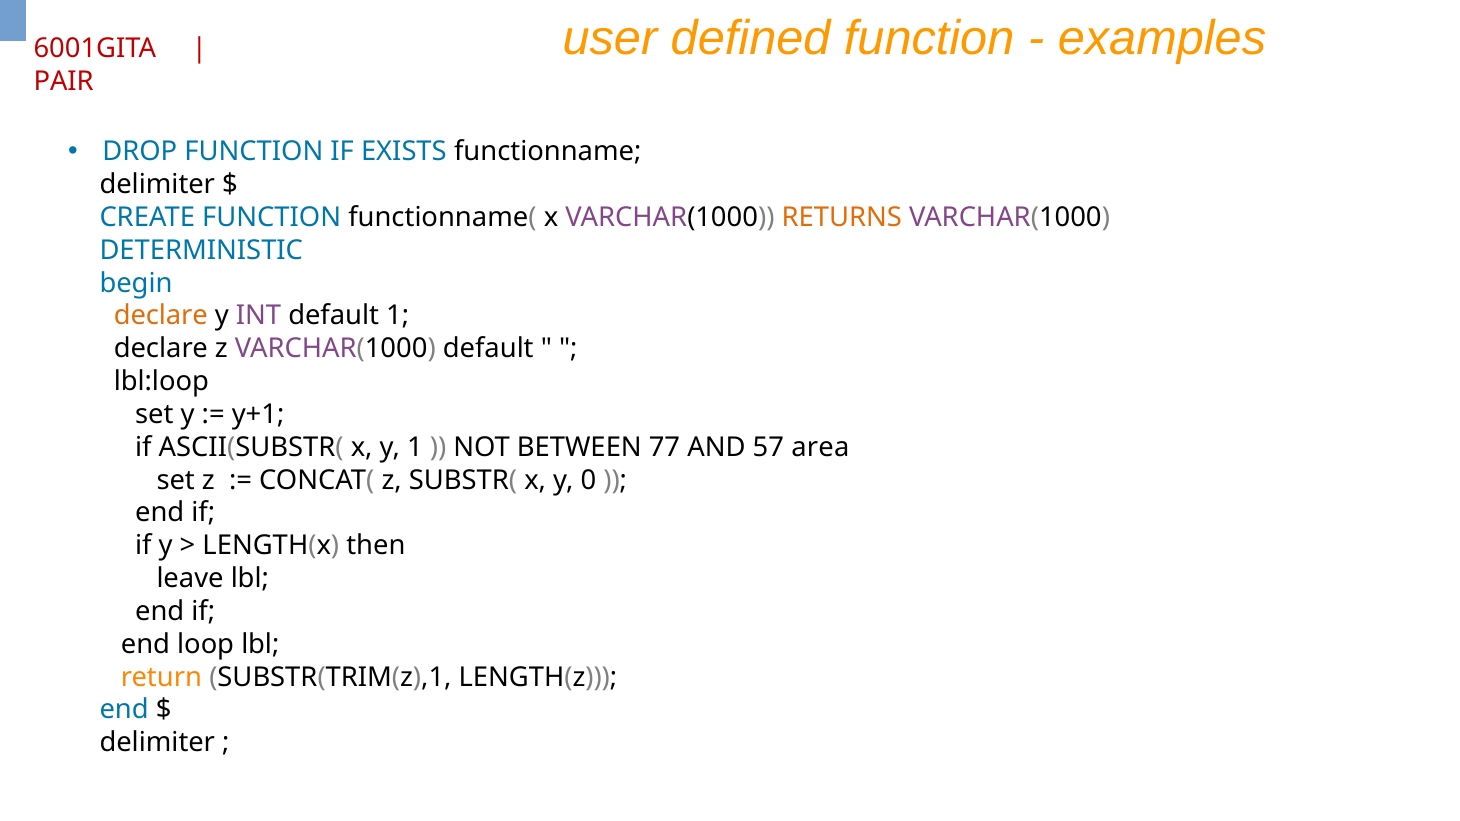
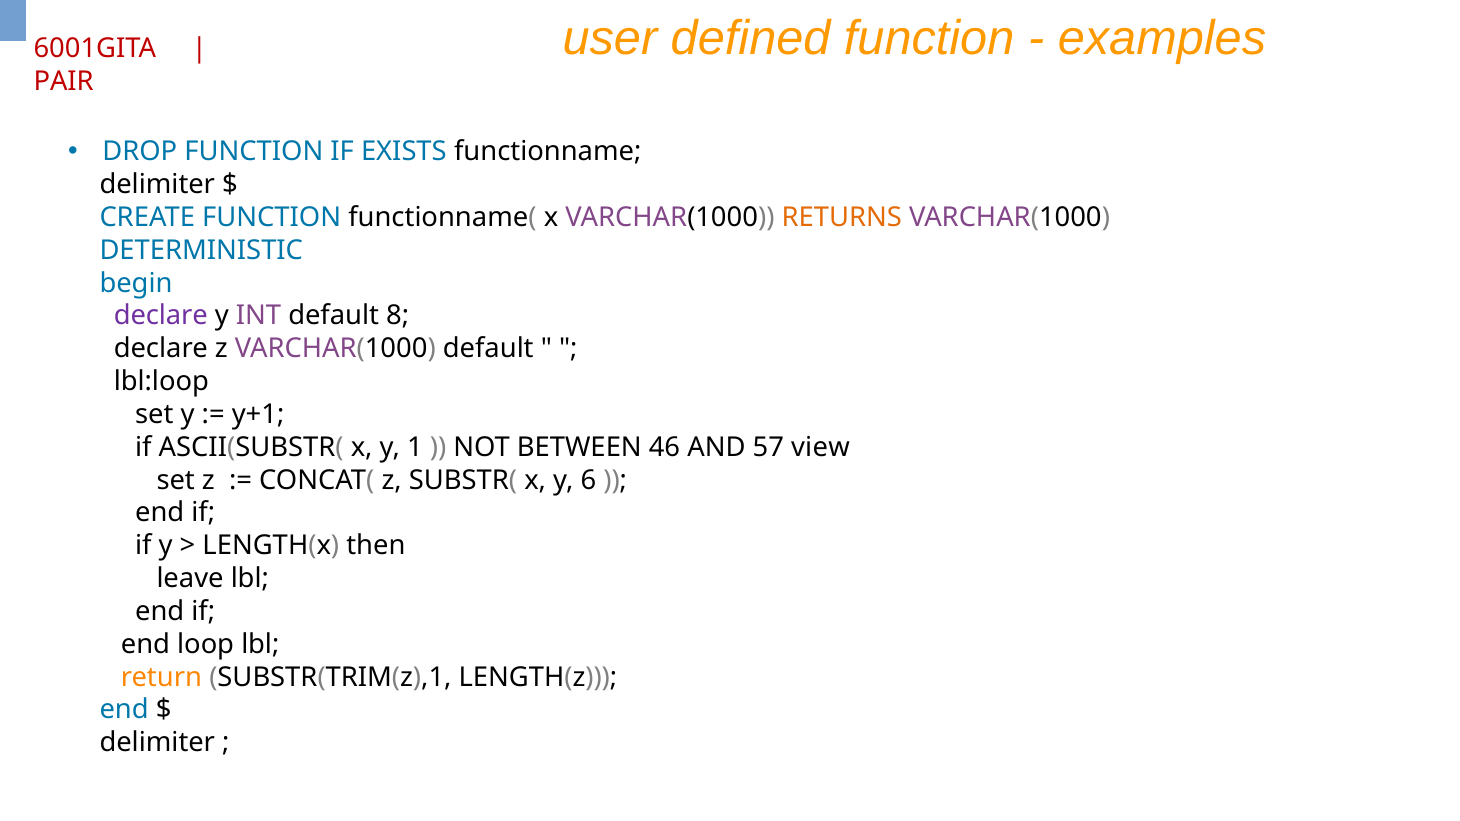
declare colour: orange -> purple (161, 316)
default 1: 1 -> 8 (398, 316)
77: 77 -> 46 (664, 447)
area: area -> view (820, 447)
0: 0 -> 6 (588, 480)
